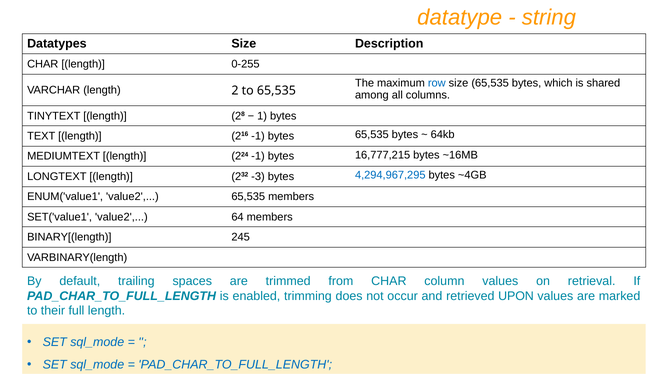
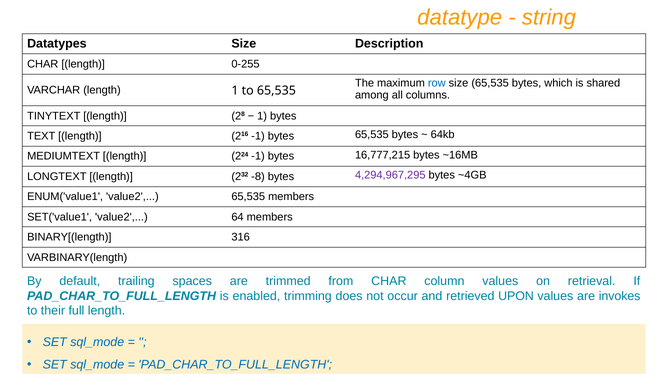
length 2: 2 -> 1 (235, 90)
-3: -3 -> -8 (258, 176)
4,294,967,295 colour: blue -> purple (390, 175)
245: 245 -> 316 (241, 237)
marked: marked -> invokes (620, 296)
